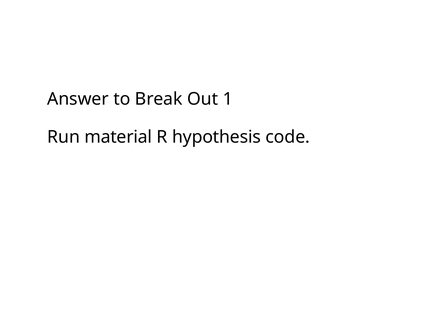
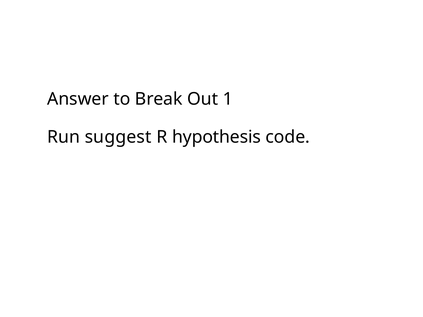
material: material -> suggest (118, 137)
